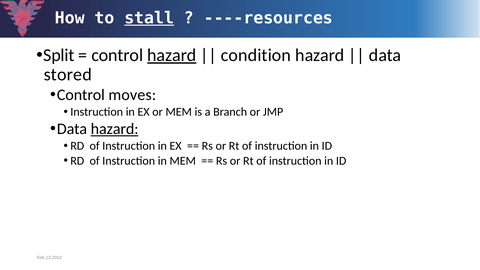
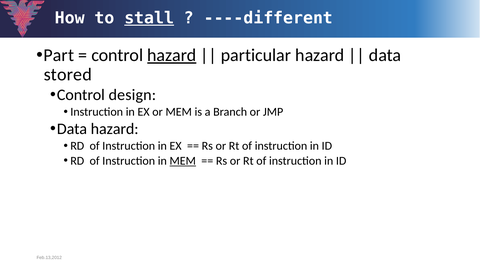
----resources: ----resources -> ----different (268, 18)
Split: Split -> Part (59, 55)
condition: condition -> particular (256, 55)
moves: moves -> design (132, 95)
hazard underline: present -> none (115, 129)
MEM underline: none -> present (183, 161)
